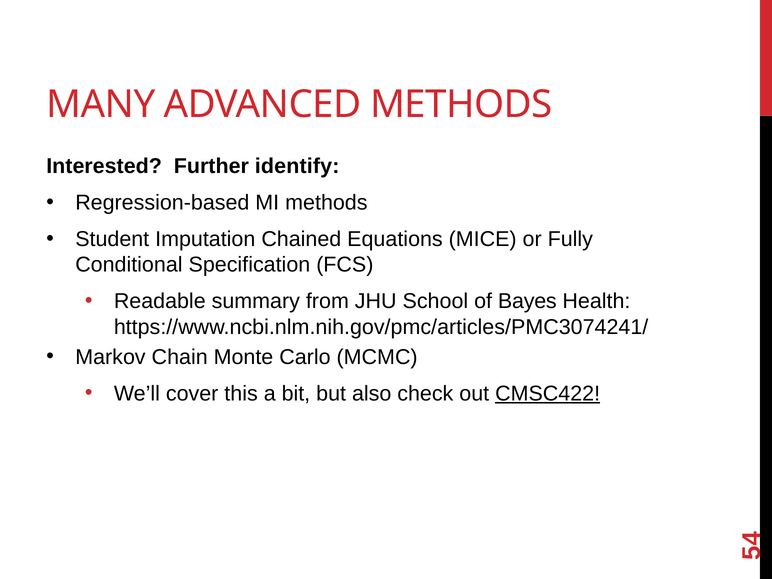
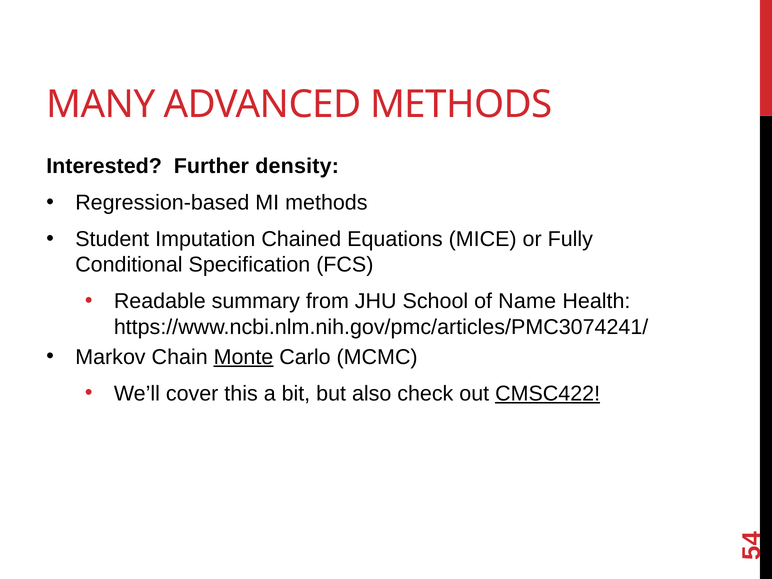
identify: identify -> density (297, 166)
Bayes: Bayes -> Name (527, 301)
Monte underline: none -> present (243, 357)
